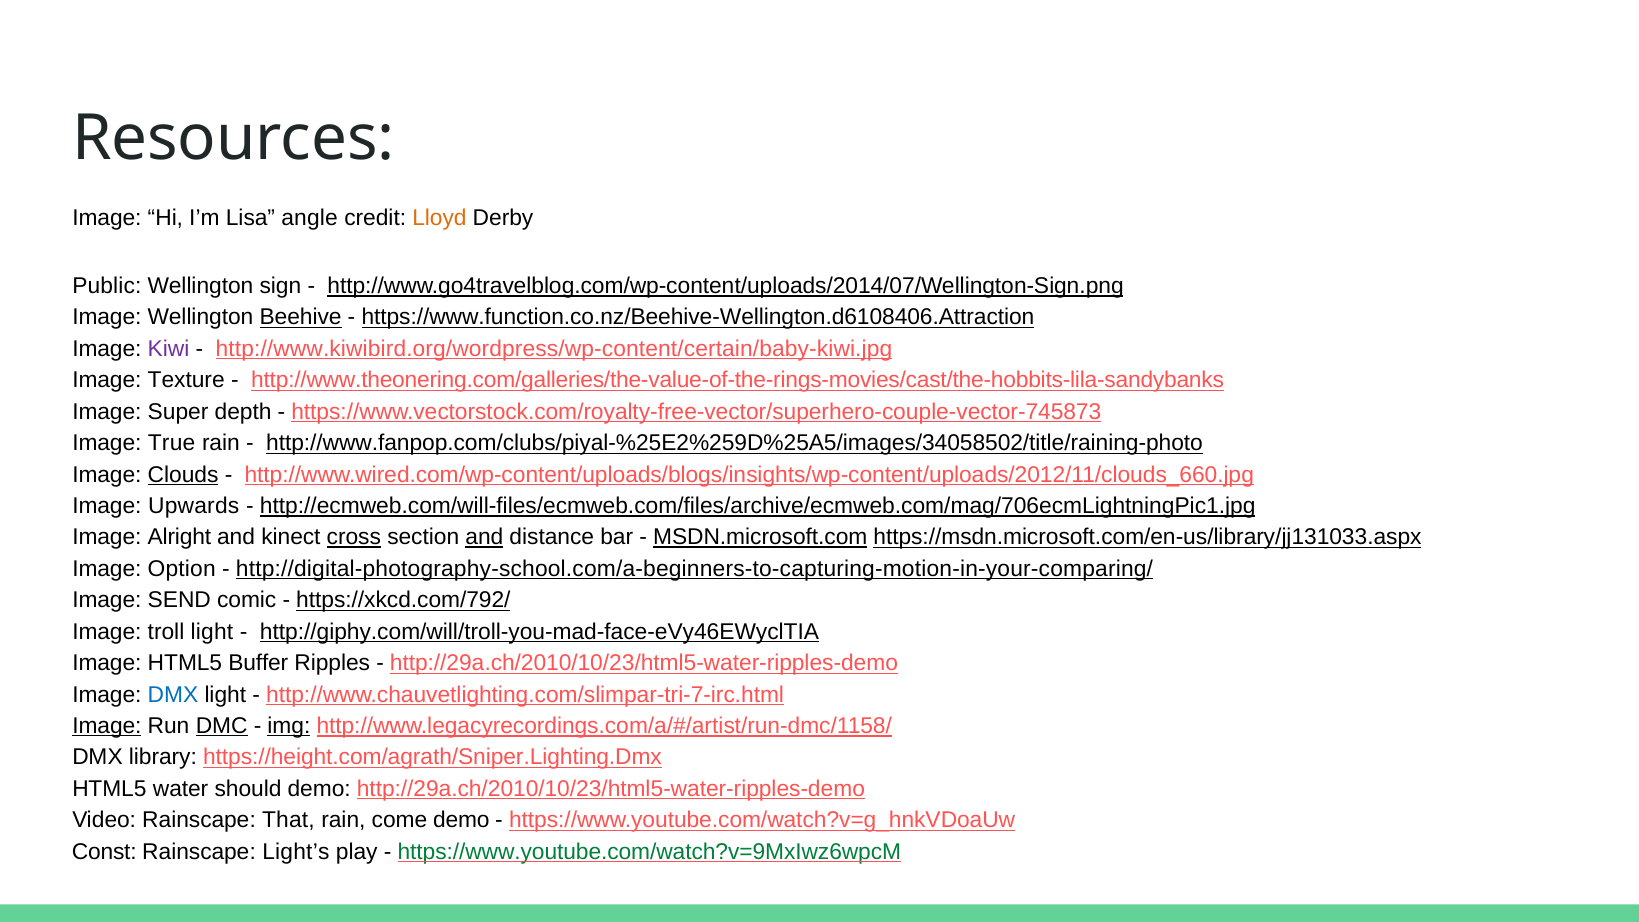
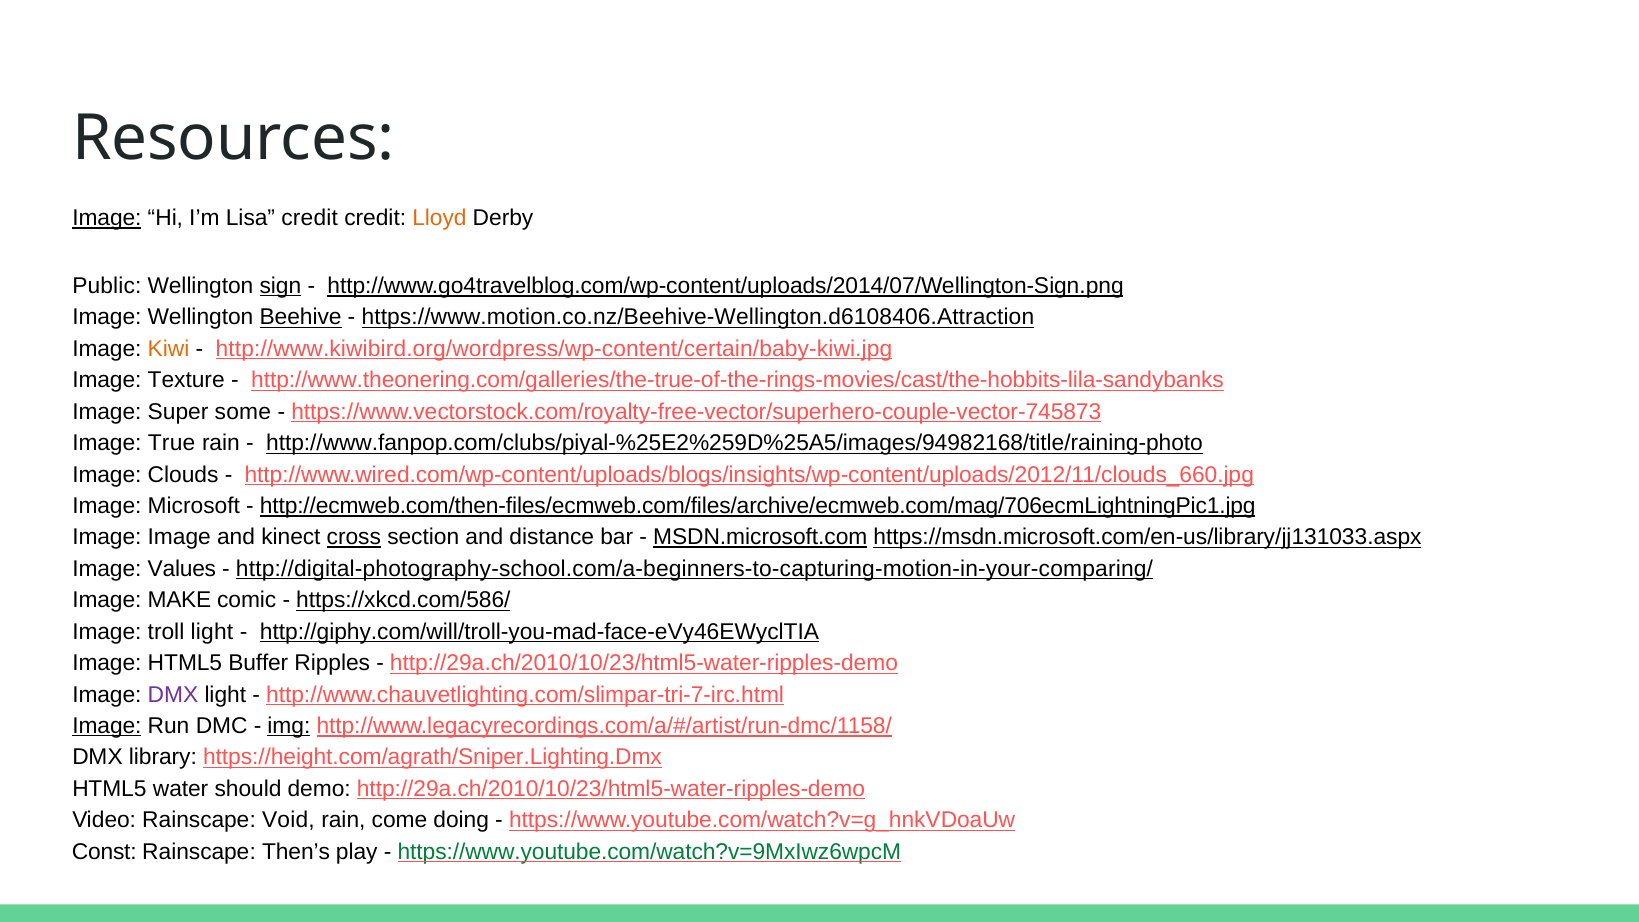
Image underline: none -> present (107, 218)
Lisa angle: angle -> credit (310, 218)
sign underline: none -> present (280, 286)
https://www.function.co.nz/Beehive-Wellington.d6108406.Attraction: https://www.function.co.nz/Beehive-Wellington.d6108406.Attraction -> https://www.motion.co.nz/Beehive-Wellington.d6108406.Attraction (698, 317)
Kiwi colour: purple -> orange (169, 349)
http://www.theonering.com/galleries/the-value-of-the-rings-movies/cast/the-hobbits-lila-sandybanks: http://www.theonering.com/galleries/the-value-of-the-rings-movies/cast/the-hobbits-lila-sandybanks -> http://www.theonering.com/galleries/the-true-of-the-rings-movies/cast/the-hobbits-lila-sandybanks (738, 380)
depth: depth -> some (243, 412)
http://www.fanpop.com/clubs/piyal-%25E2%259D%25A5/images/34058502/title/raining-photo: http://www.fanpop.com/clubs/piyal-%25E2%259D%25A5/images/34058502/title/raining-photo -> http://www.fanpop.com/clubs/piyal-%25E2%259D%25A5/images/94982168/title/raining-photo (735, 443)
Clouds underline: present -> none (183, 475)
Upwards: Upwards -> Microsoft (194, 506)
http://ecmweb.com/will-files/ecmweb.com/files/archive/ecmweb.com/mag/706ecmLightningPic1.jpg: http://ecmweb.com/will-files/ecmweb.com/files/archive/ecmweb.com/mag/706ecmLightningPic1.jpg -> http://ecmweb.com/then-files/ecmweb.com/files/archive/ecmweb.com/mag/706ecmLightningPic1.jpg (758, 506)
Image Alright: Alright -> Image (179, 537)
and underline: present -> none (484, 537)
Option: Option -> Values (182, 569)
SEND: SEND -> MAKE (179, 600)
https://xkcd.com/792/: https://xkcd.com/792/ -> https://xkcd.com/586/ (403, 600)
DMX colour: blue -> purple (173, 694)
DMC underline: present -> none (222, 726)
That: That -> Void (288, 820)
come demo: demo -> doing (461, 820)
Light’s: Light’s -> Then’s (296, 852)
